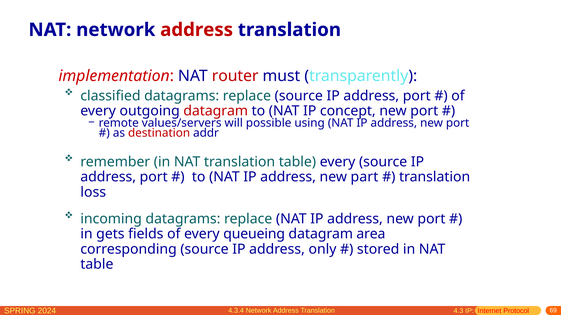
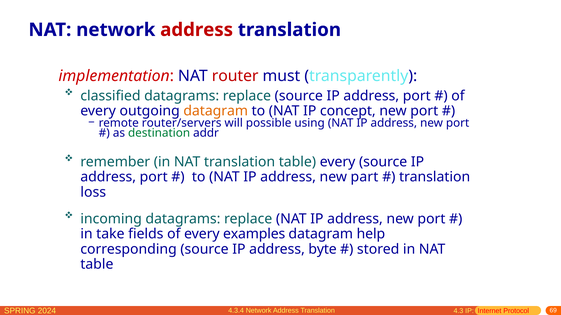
datagram colour: red -> orange (216, 111)
values/servers: values/servers -> router/servers (182, 123)
destination colour: red -> green (159, 133)
gets: gets -> take (110, 234)
queueing: queueing -> examples (254, 234)
area: area -> help (371, 234)
only: only -> byte (323, 250)
